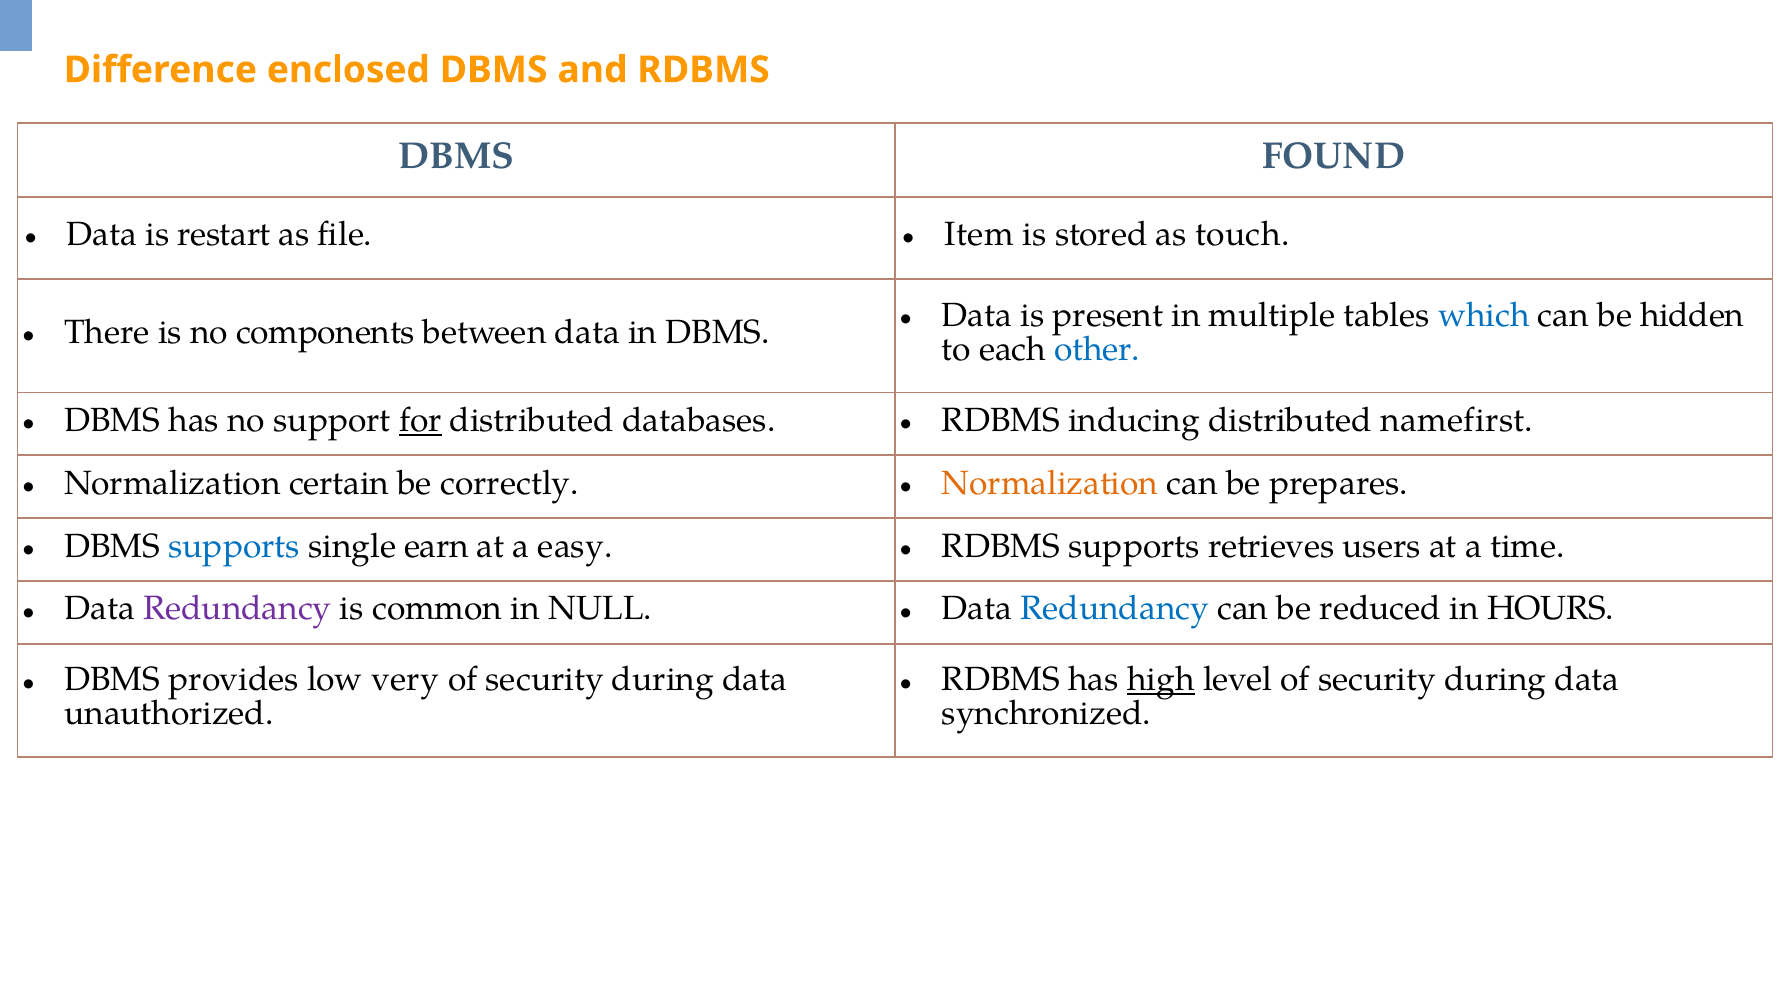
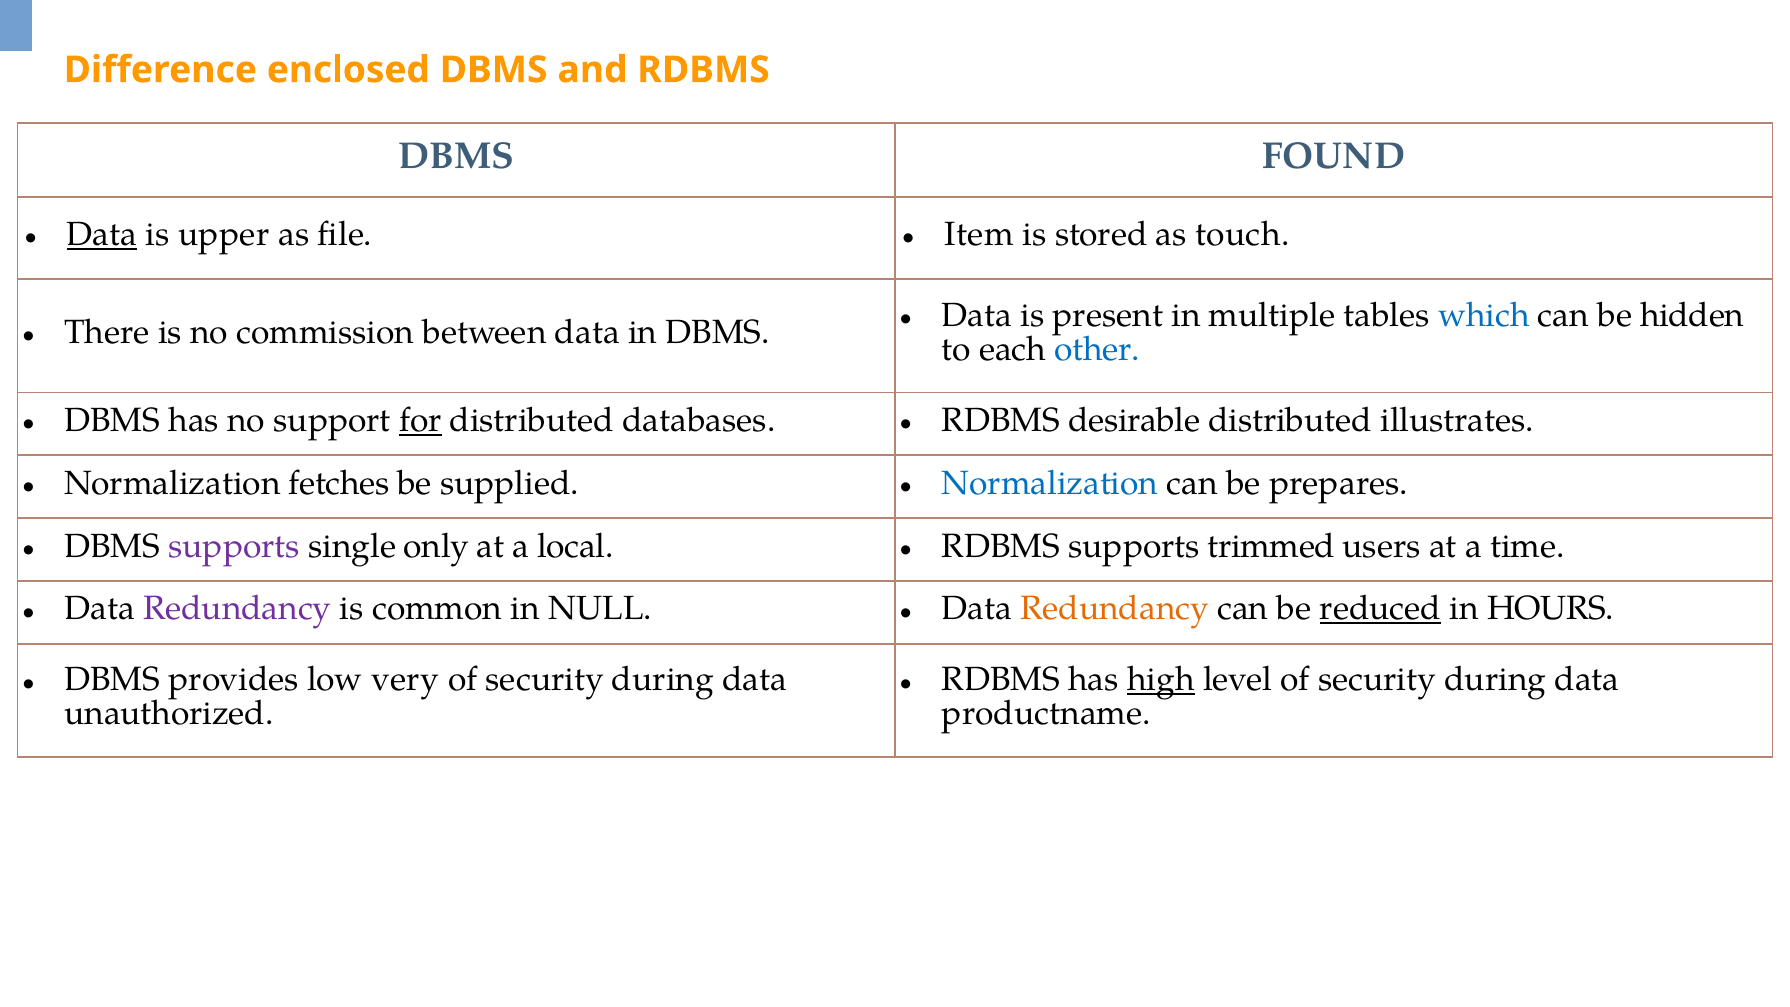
Data underline: none -> present (102, 235)
restart: restart -> upper (224, 235)
components: components -> commission (325, 332)
inducing: inducing -> desirable (1134, 420)
namefirst: namefirst -> illustrates (1457, 420)
certain: certain -> fetches (339, 483)
correctly: correctly -> supplied (510, 483)
Normalization colour: orange -> blue (1050, 483)
supports colour: blue -> purple (234, 546)
earn: earn -> only (437, 546)
easy: easy -> local (575, 546)
retrieves: retrieves -> trimmed (1271, 546)
Redundancy colour: blue -> orange (1115, 609)
reduced underline: none -> present (1381, 609)
synchronized: synchronized -> productname (1046, 714)
